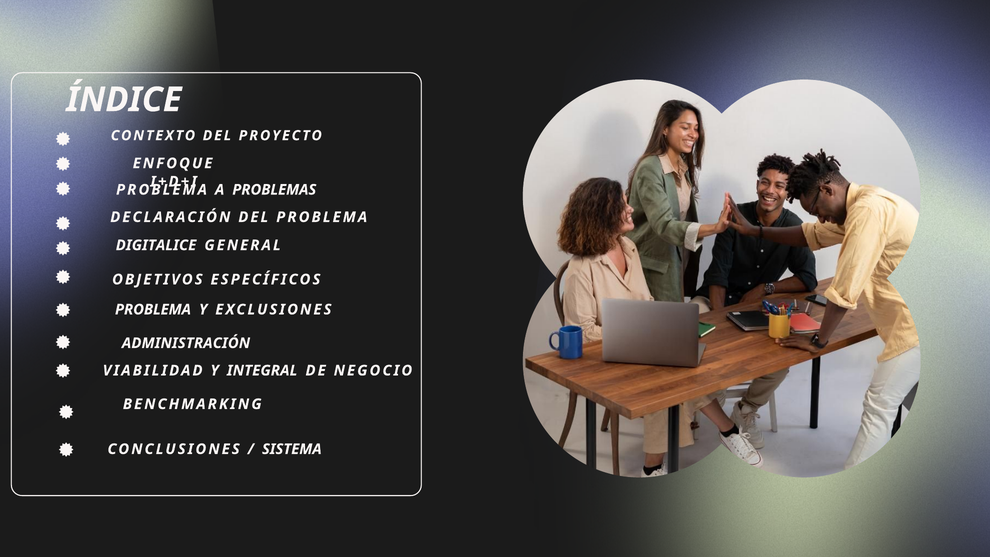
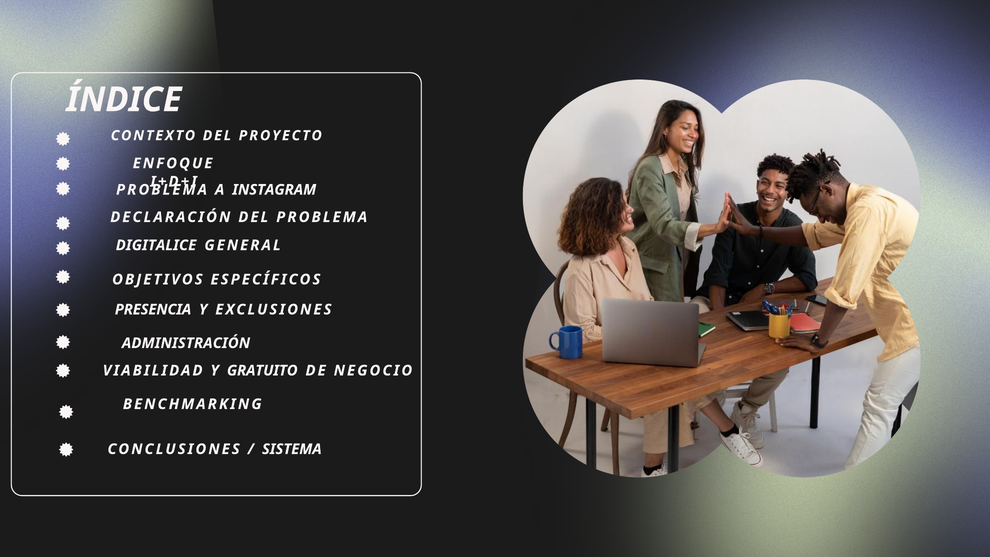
PROBLEMAS: PROBLEMAS -> INSTAGRAM (274, 190)
PROBLEMA: PROBLEMA -> PRESENCIA (153, 309)
INTEGRAL: INTEGRAL -> GRATUITO (262, 370)
